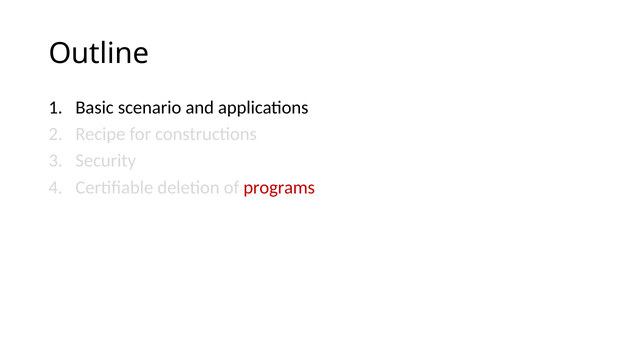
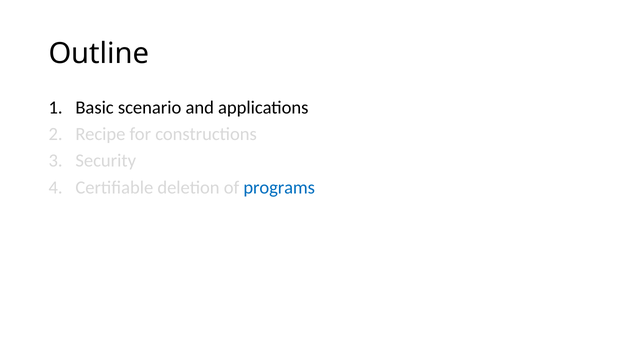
programs colour: red -> blue (279, 188)
